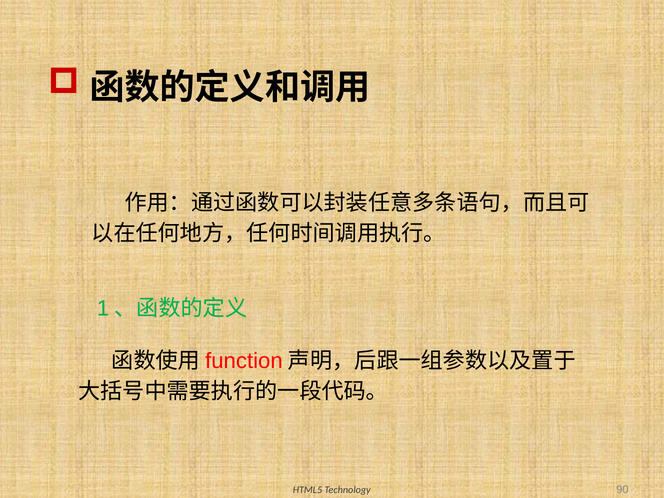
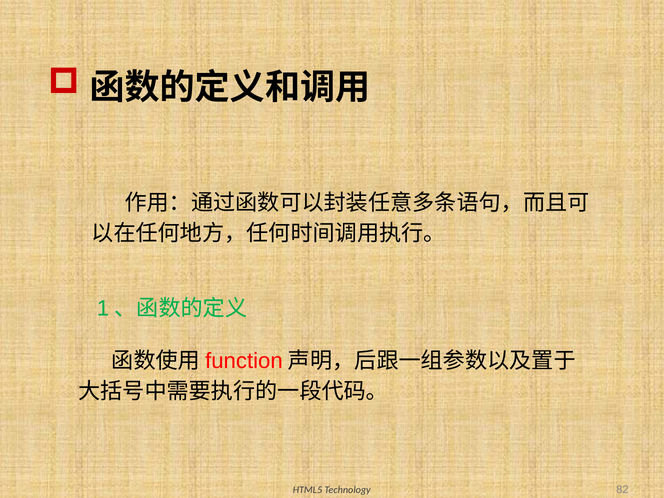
90: 90 -> 82 (623, 490)
